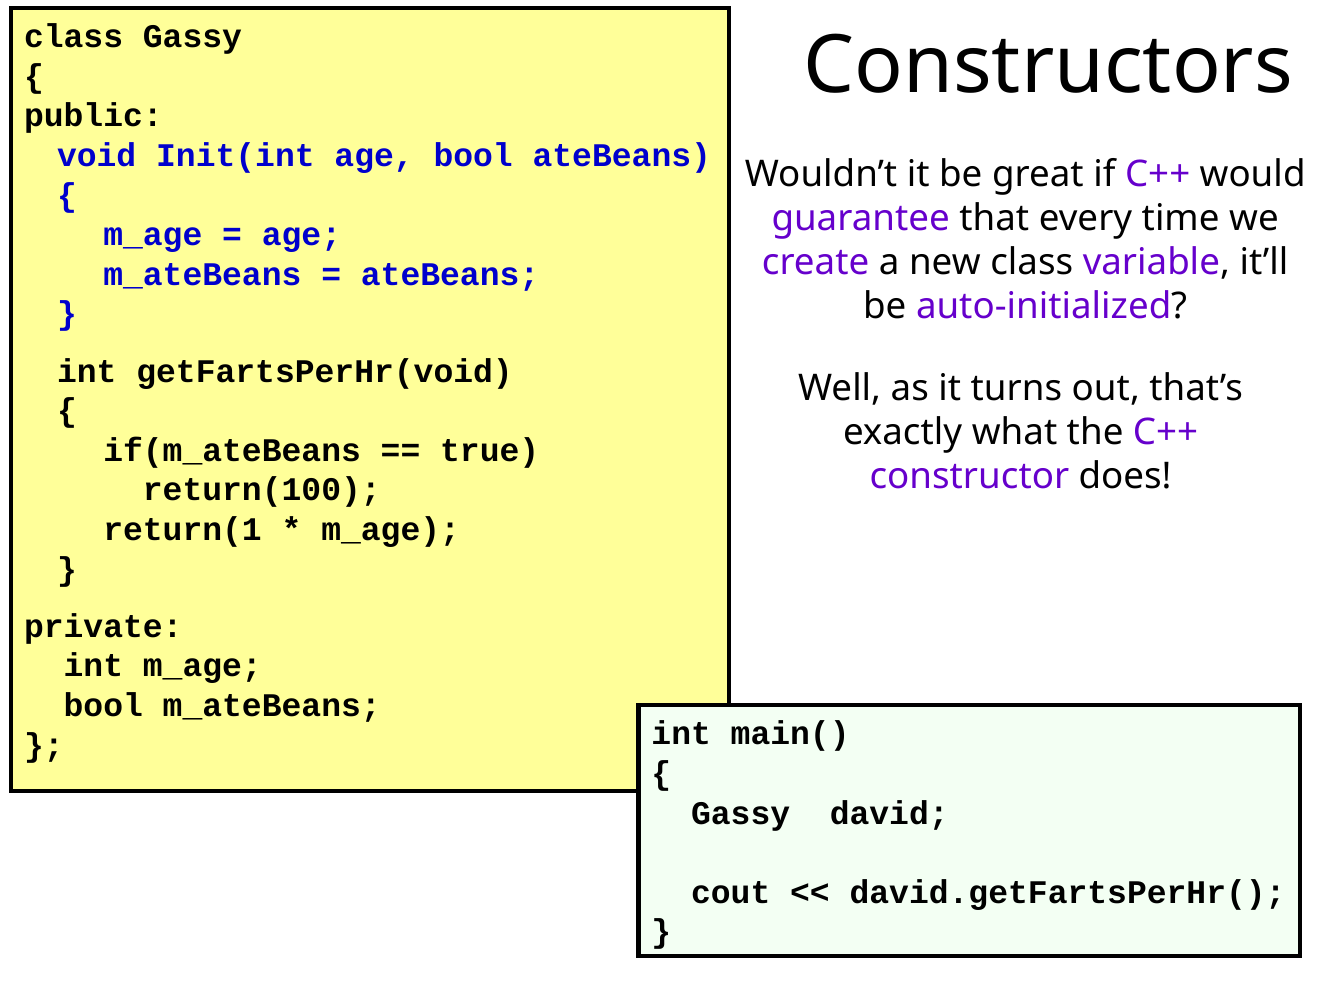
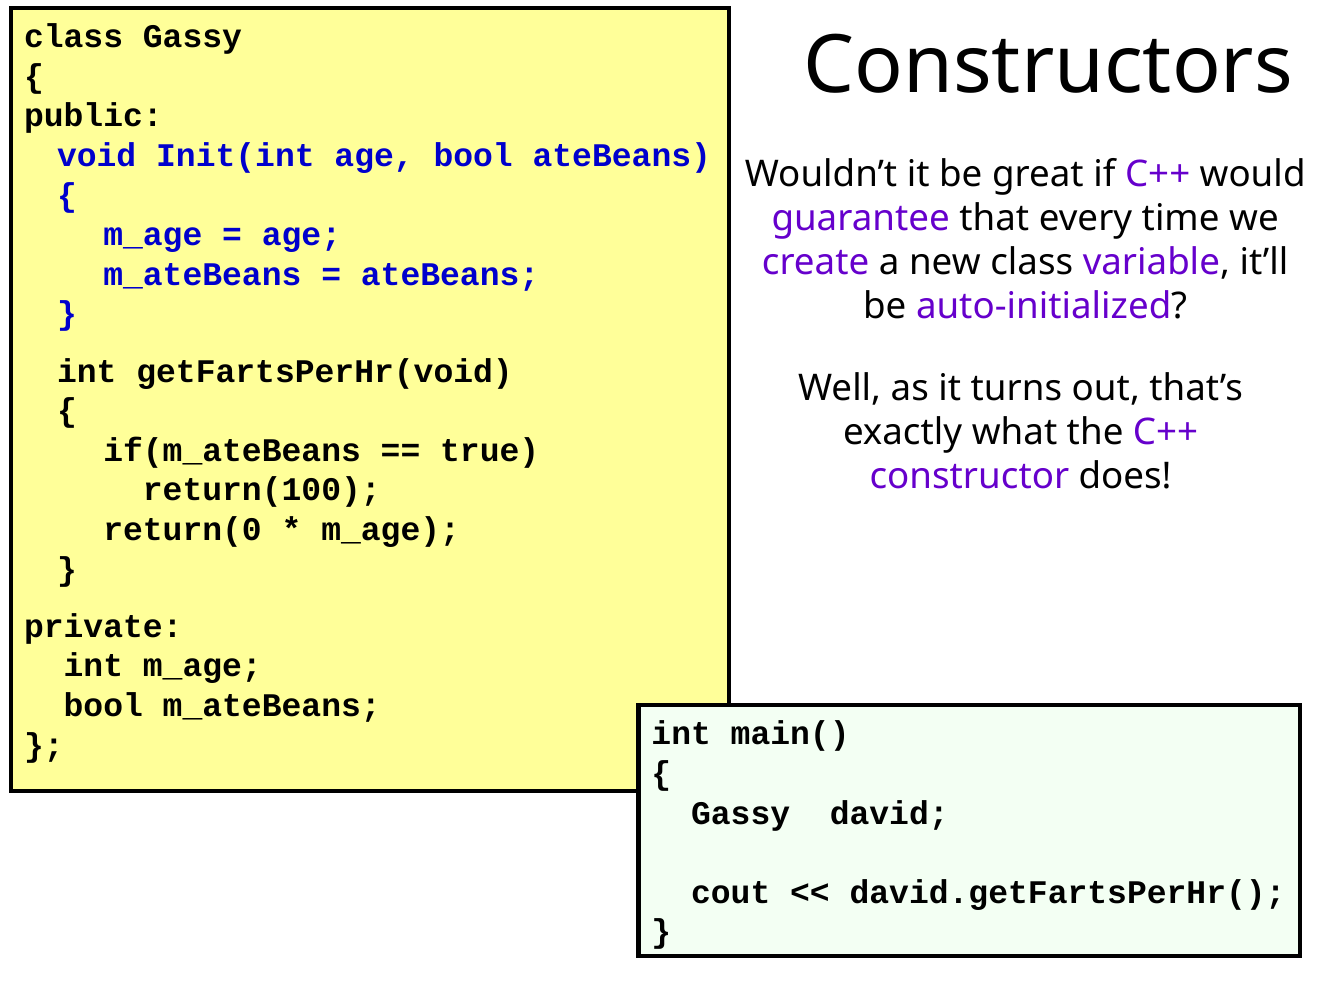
return(1: return(1 -> return(0 (183, 530)
